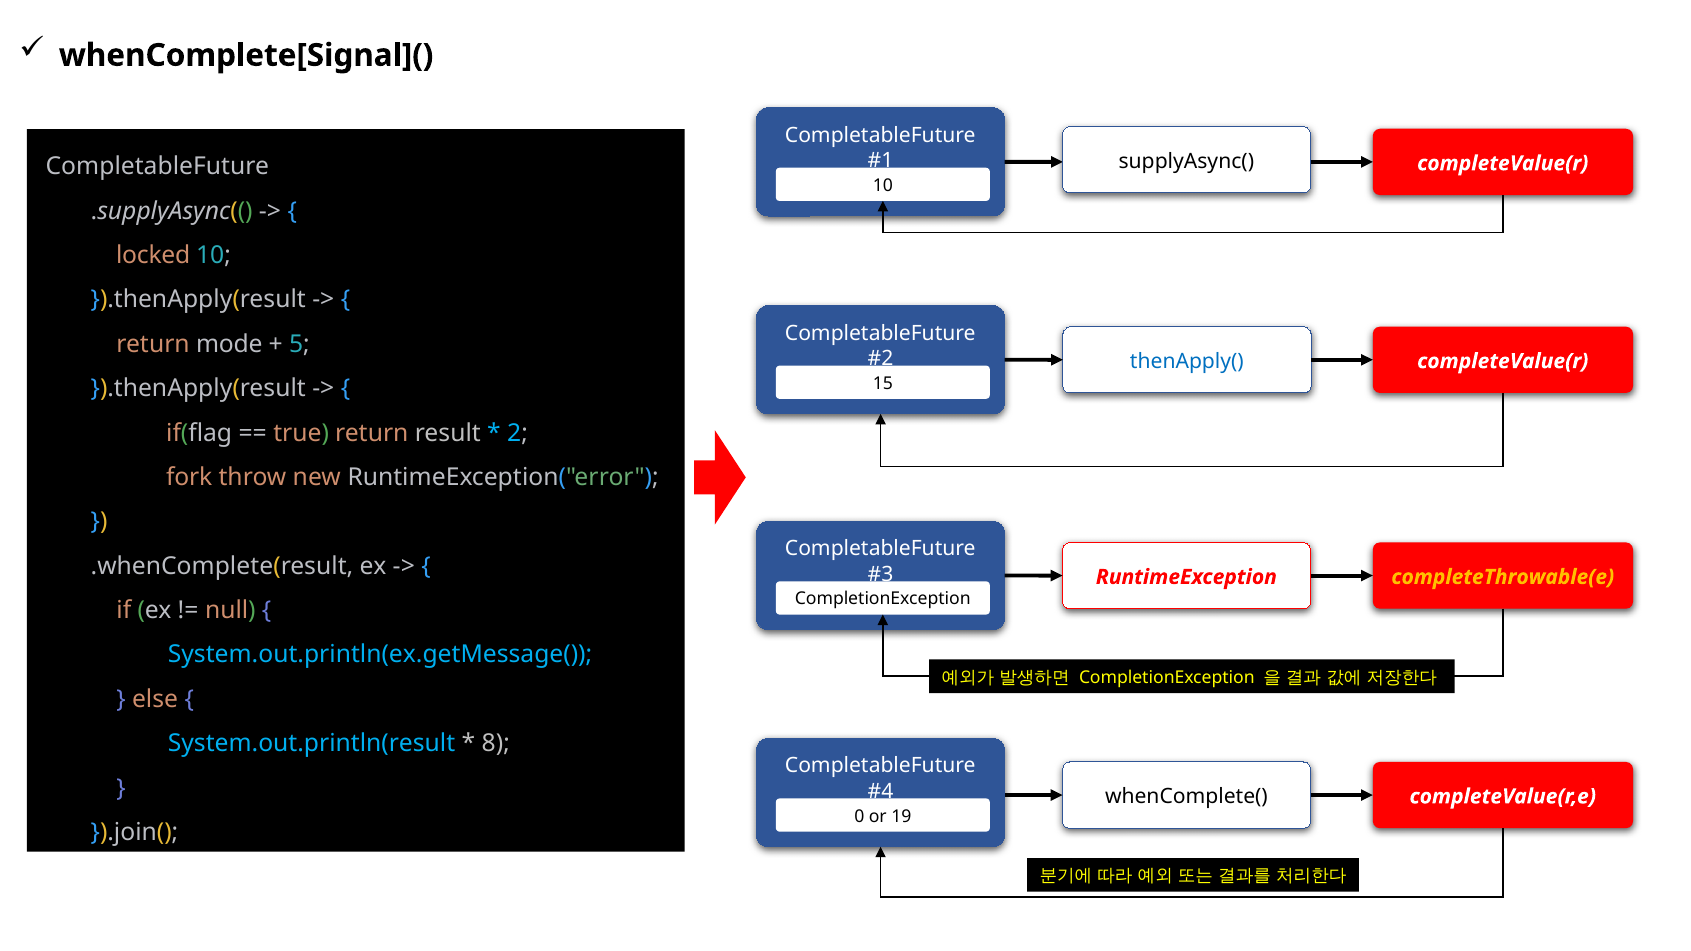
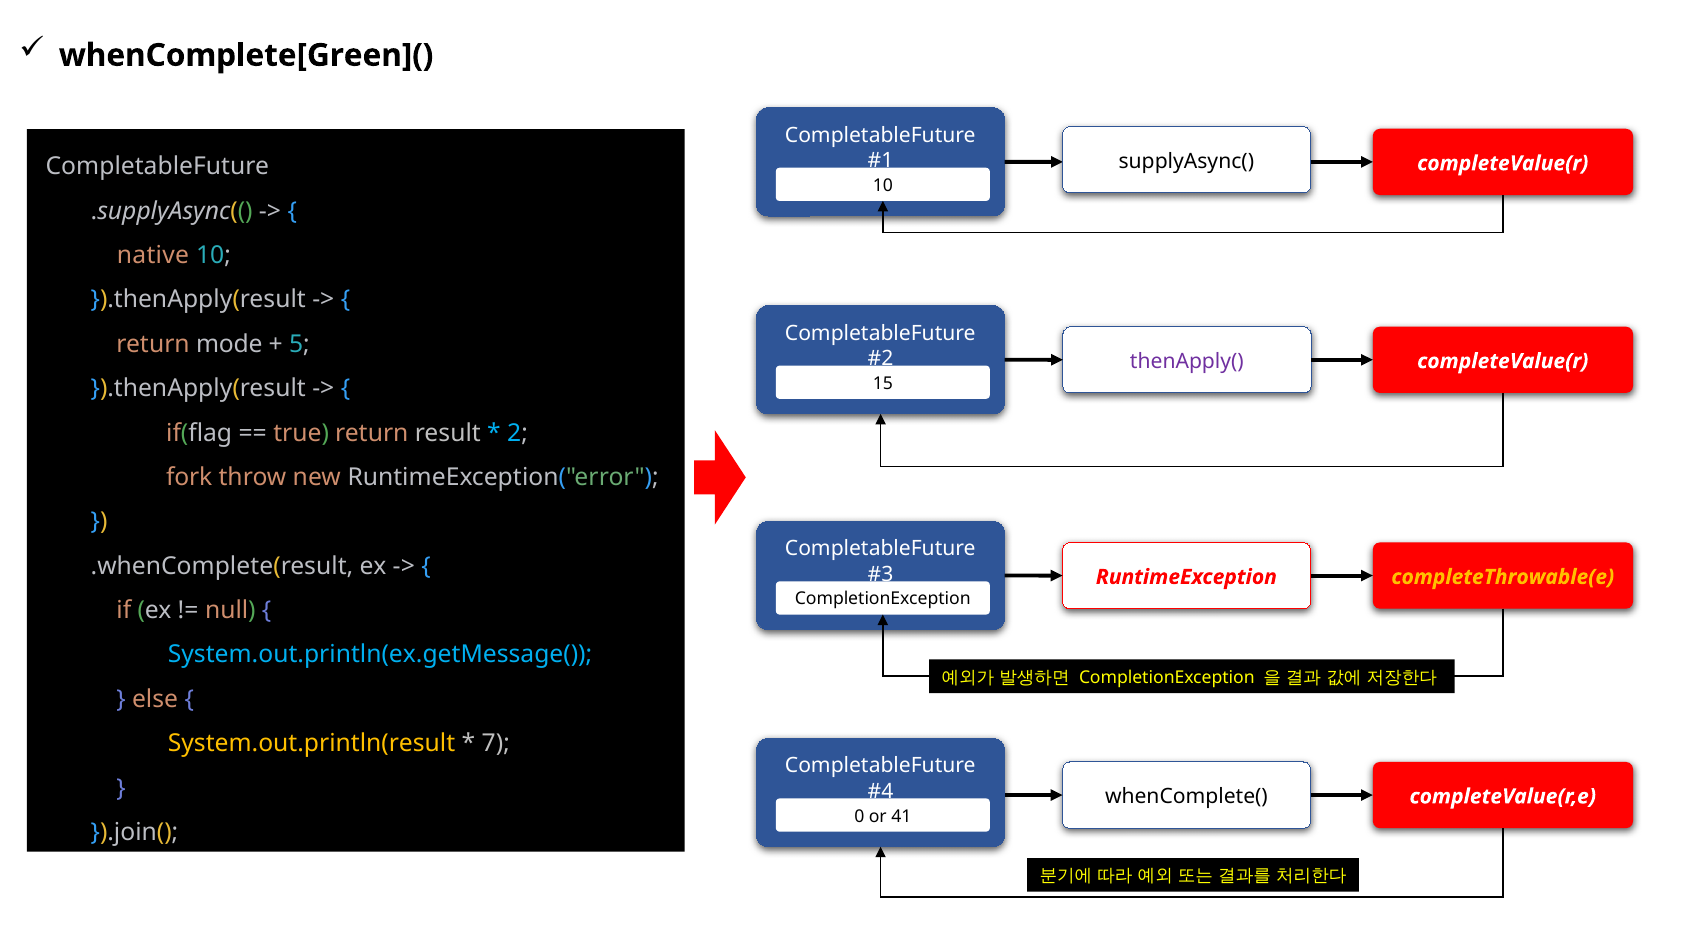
whenComplete[Signal](: whenComplete[Signal]( -> whenComplete[Green]( (246, 55)
locked: locked -> native (153, 255)
thenApply( colour: blue -> purple (1187, 361)
System.out.println(result colour: light blue -> yellow (312, 744)
8: 8 -> 7 (496, 744)
19: 19 -> 41 (901, 816)
